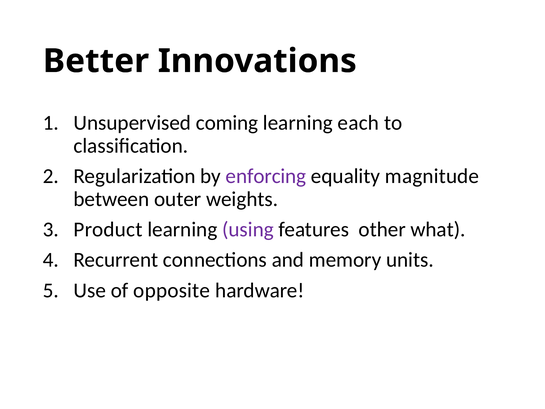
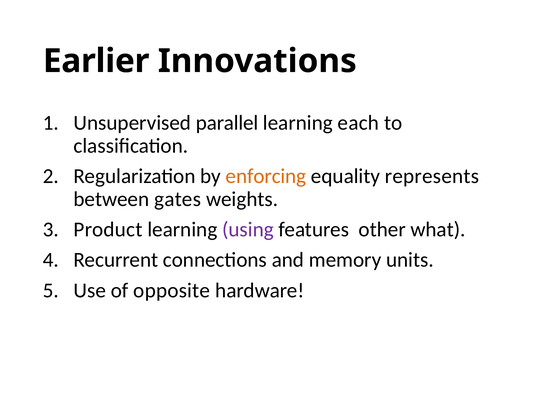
Better: Better -> Earlier (96, 61)
coming: coming -> parallel (227, 123)
enforcing colour: purple -> orange (266, 176)
magnitude: magnitude -> represents (432, 176)
outer: outer -> gates (178, 199)
